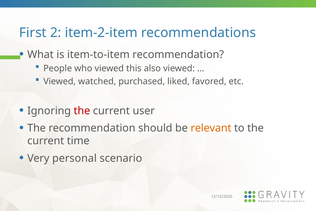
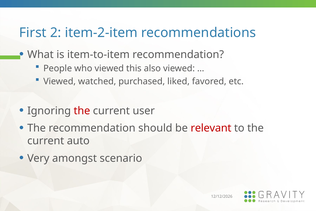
relevant colour: orange -> red (211, 128)
time: time -> auto (78, 141)
personal: personal -> amongst (75, 158)
